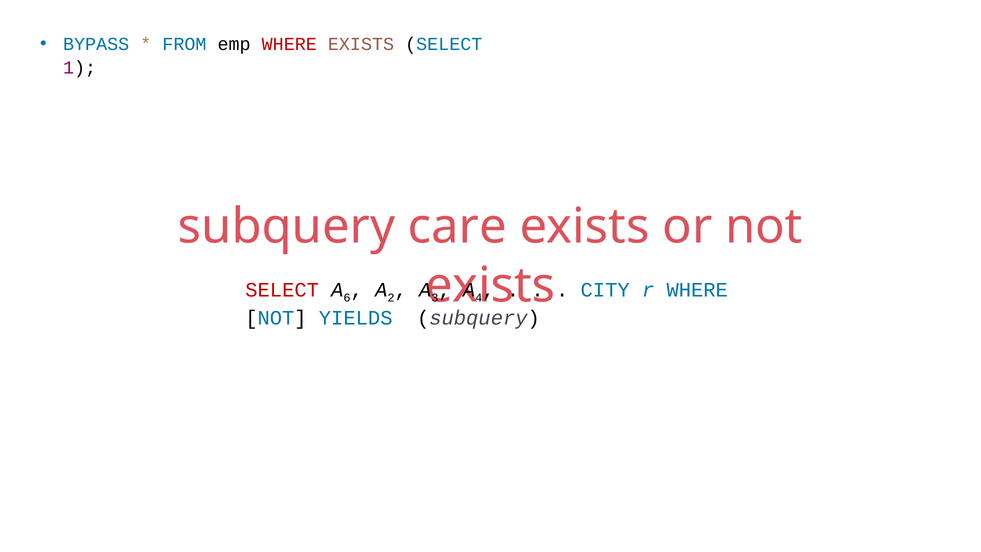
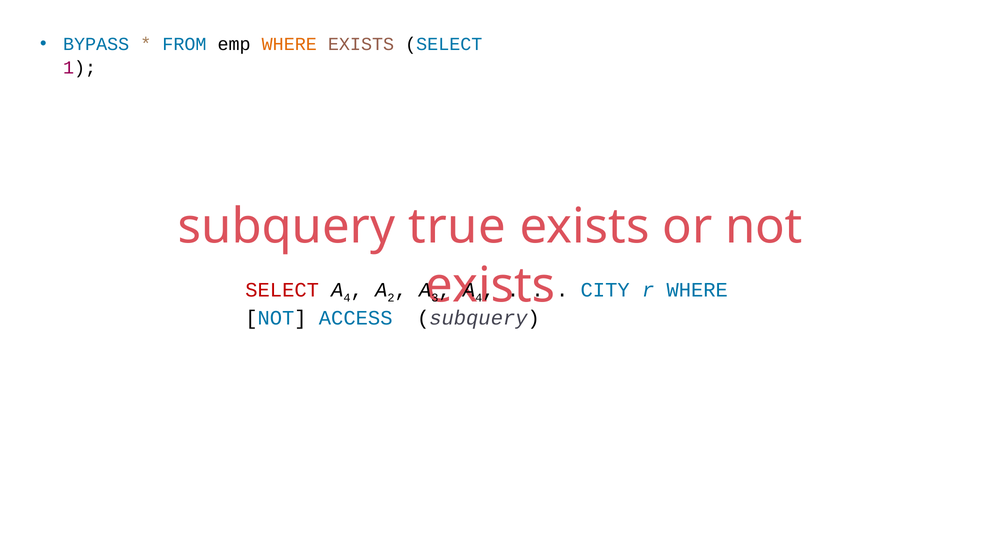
WHERE colour: red -> orange (289, 44)
care: care -> true (457, 227)
6: 6 -> 4 (347, 298)
YIELDS: YIELDS -> ACCESS (356, 318)
